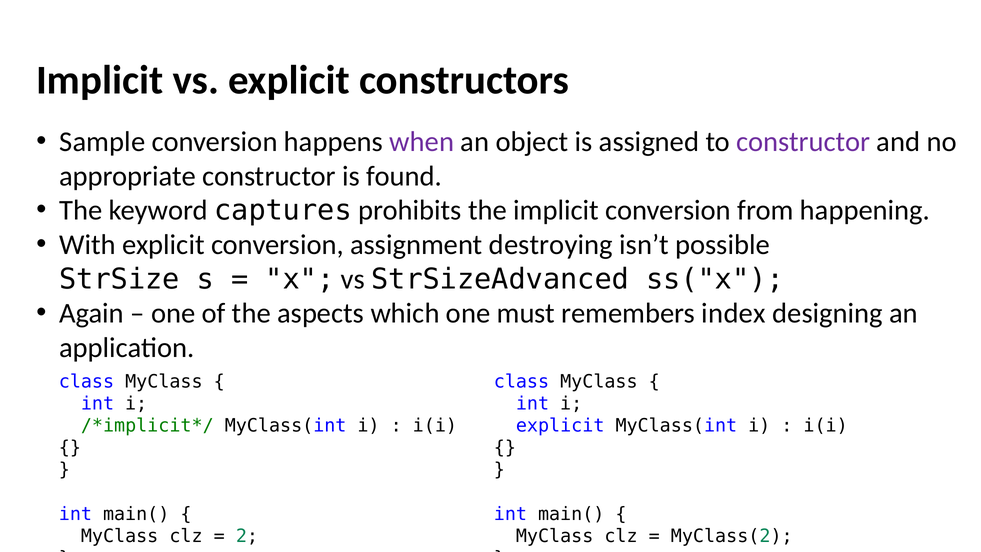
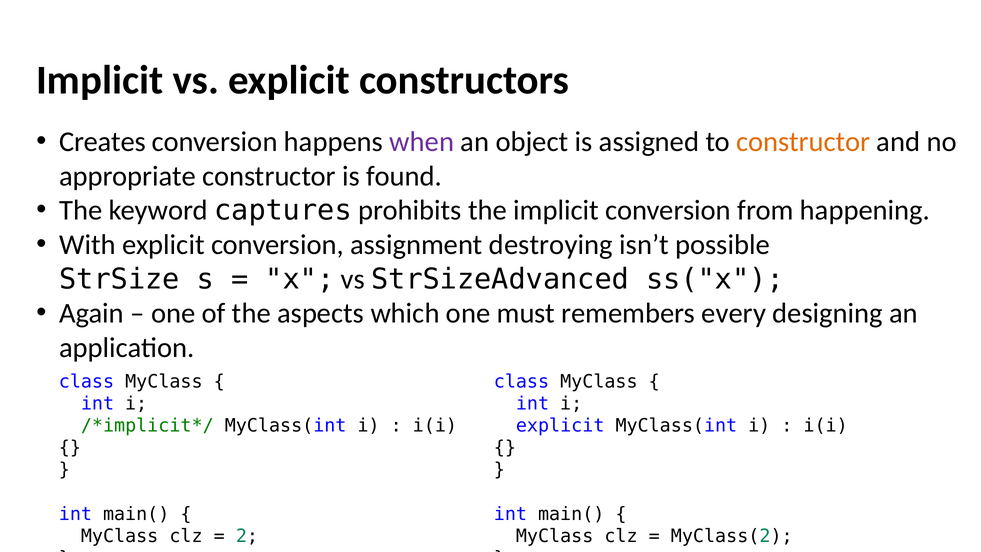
Sample: Sample -> Creates (103, 142)
constructor colour: purple -> orange (803, 142)
index: index -> every (734, 313)
